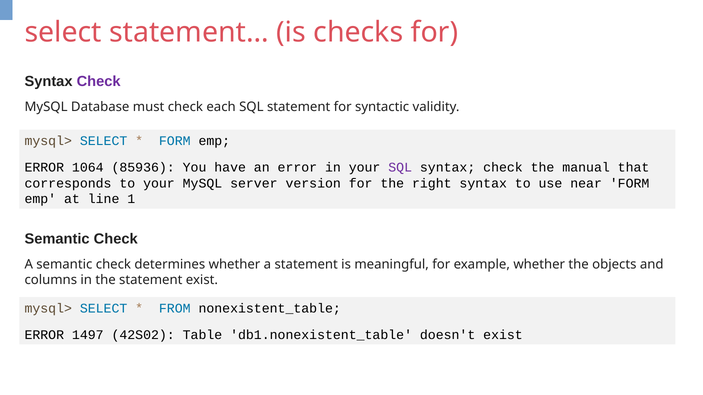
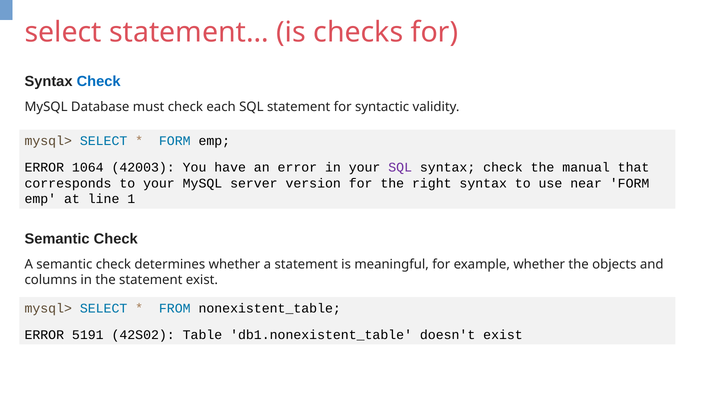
Check colour: purple -> blue (99, 81)
85936: 85936 -> 42003 (143, 168)
1497: 1497 -> 5191 (88, 335)
